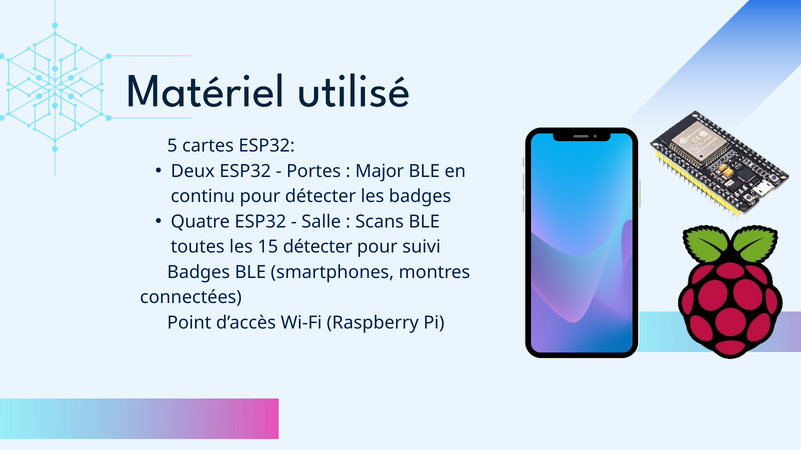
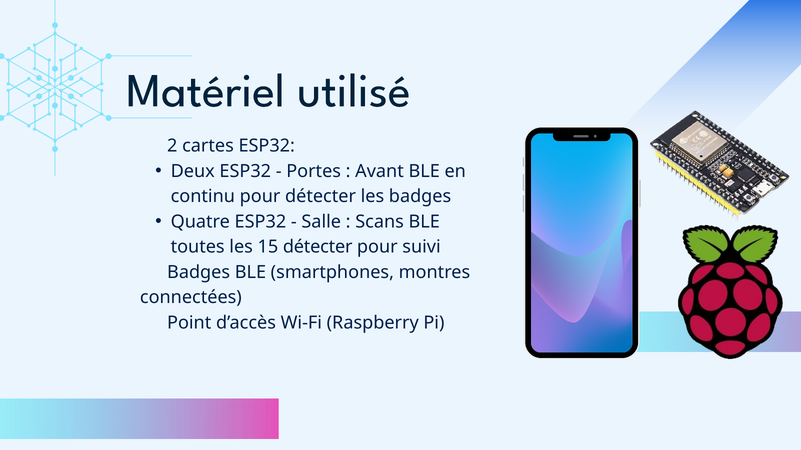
5: 5 -> 2 (172, 146)
Major: Major -> Avant (380, 171)
